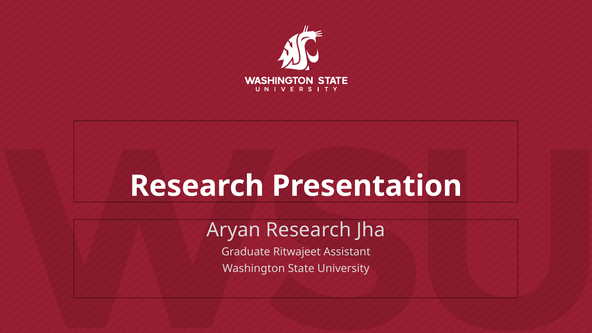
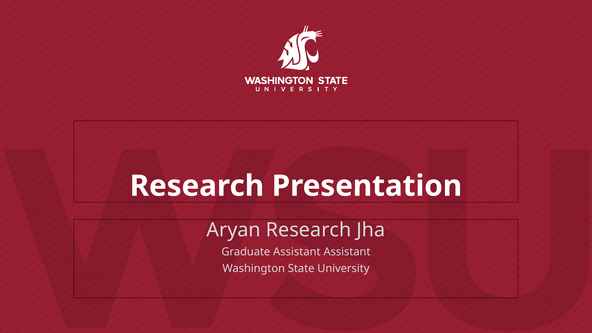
Graduate Ritwajeet: Ritwajeet -> Assistant (297, 252)
